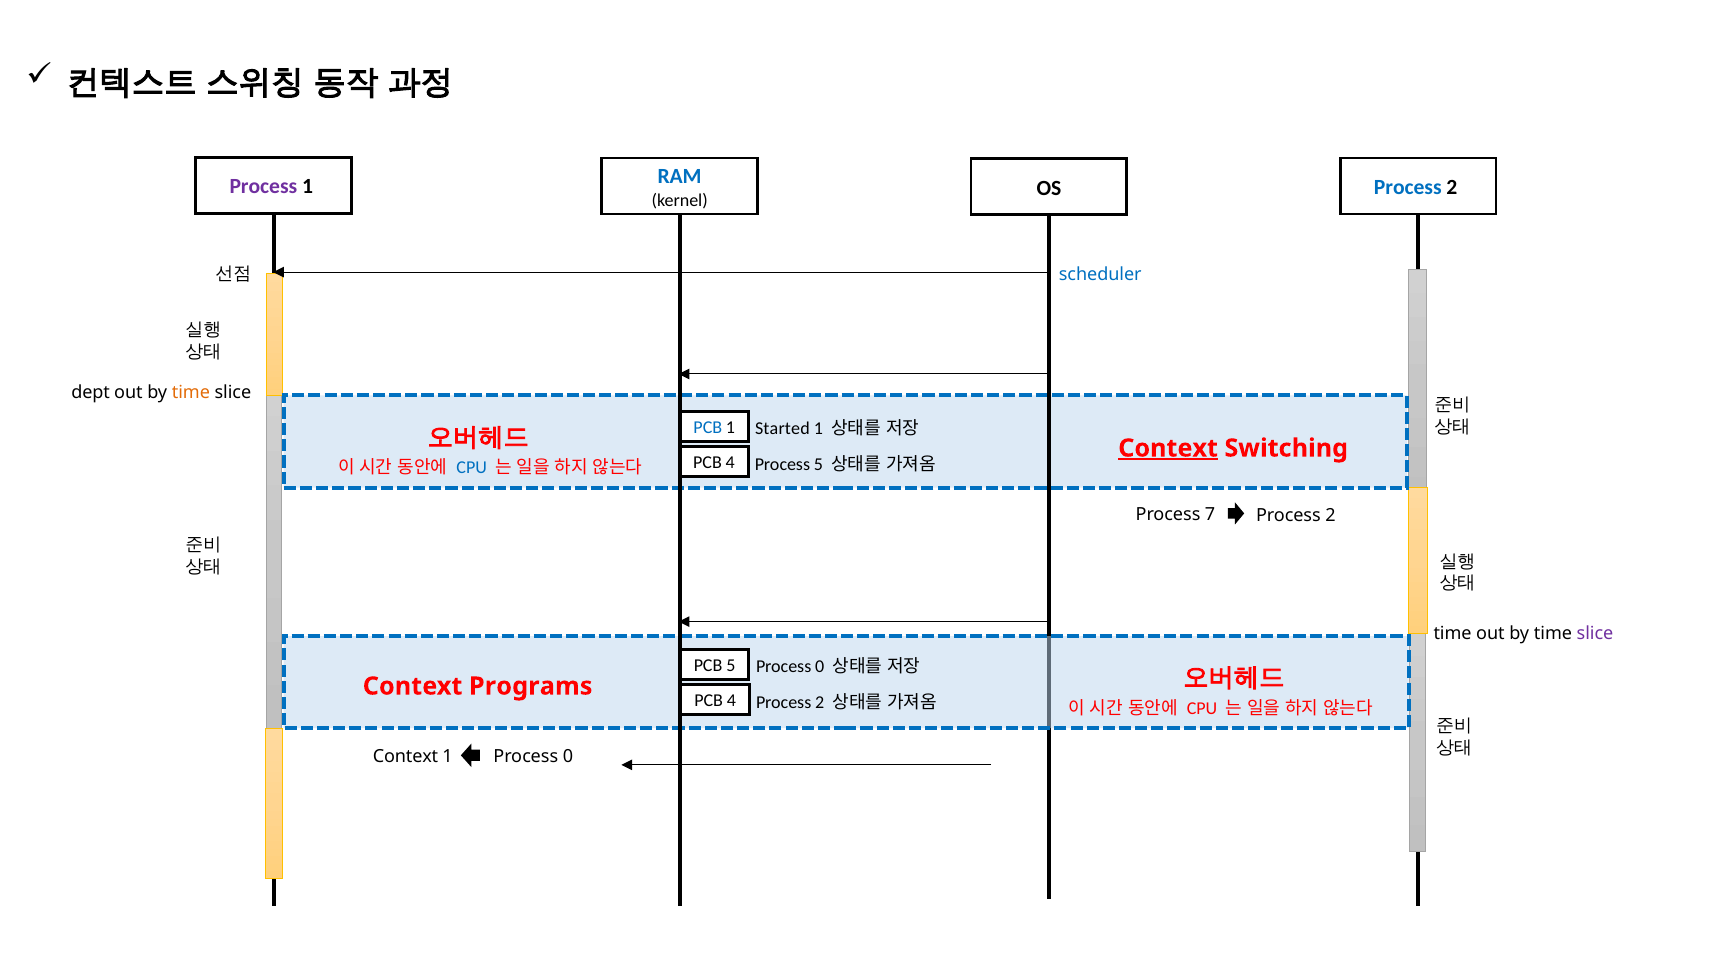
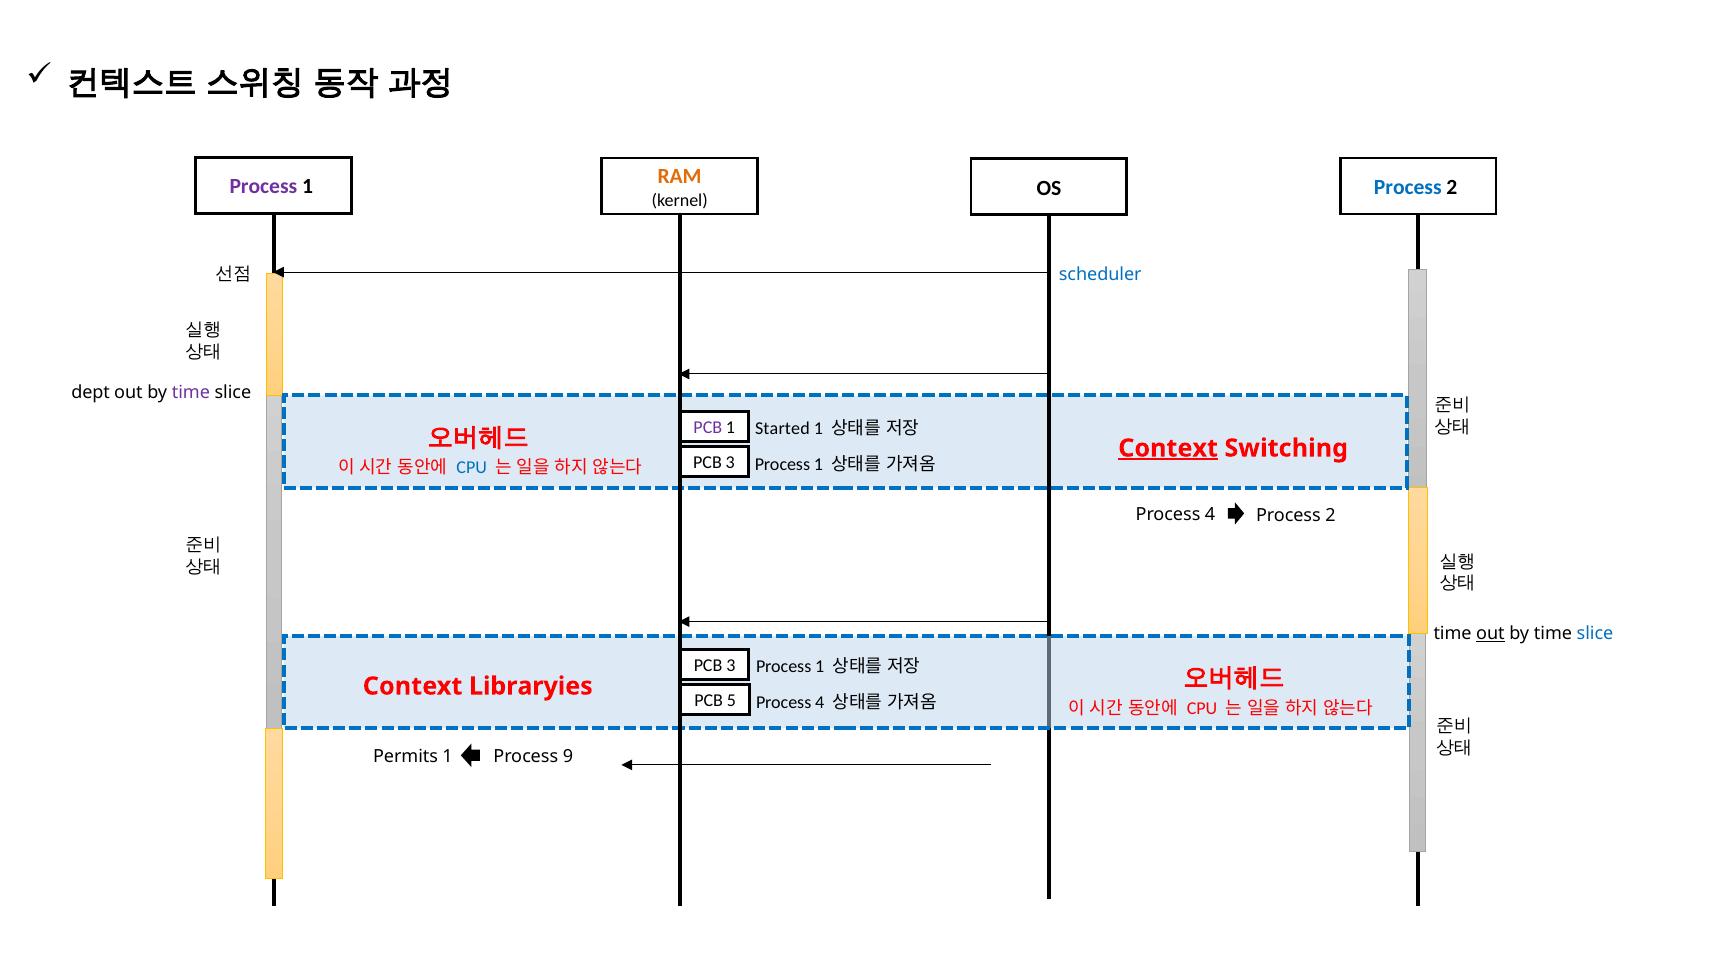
RAM colour: blue -> orange (680, 177)
time colour: orange -> purple (191, 393)
PCB colour: blue -> purple (708, 428)
4: 4 -> 3 (730, 463)
5: 5 -> 1 (819, 464)
7: 7 -> 4 (1210, 515)
out underline: none -> present (1490, 634)
slice colour: purple -> blue (1595, 634)
5: 5 -> 3 (731, 666)
0: 0 -> 1 (820, 667)
Programs: Programs -> Libraryies (531, 686)
4: 4 -> 5 (731, 701)
2: 2 -> 4 (820, 703)
Context: Context -> Permits (406, 757)
1 Process 0: 0 -> 9 (568, 757)
